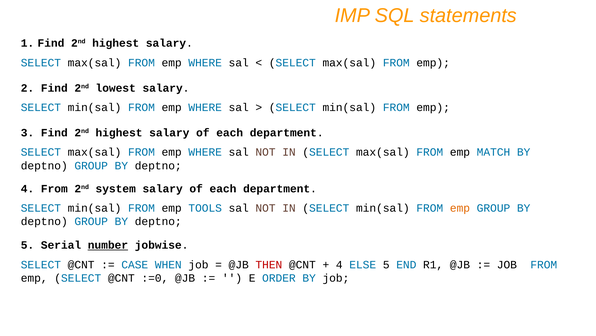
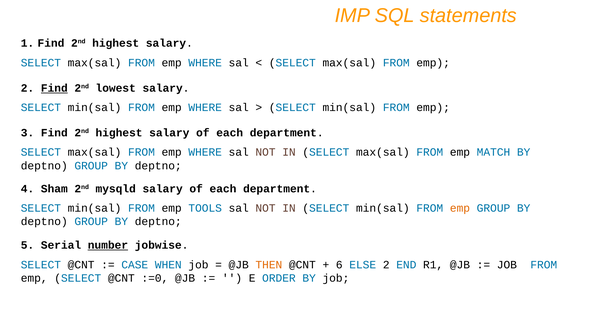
Find underline: none -> present (54, 88)
4 From: From -> Sham (54, 188)
system: system -> mysqld (116, 188)
THEN colour: red -> orange (269, 264)
4: 4 -> 6 (339, 264)
ELSE 5: 5 -> 2 (386, 264)
